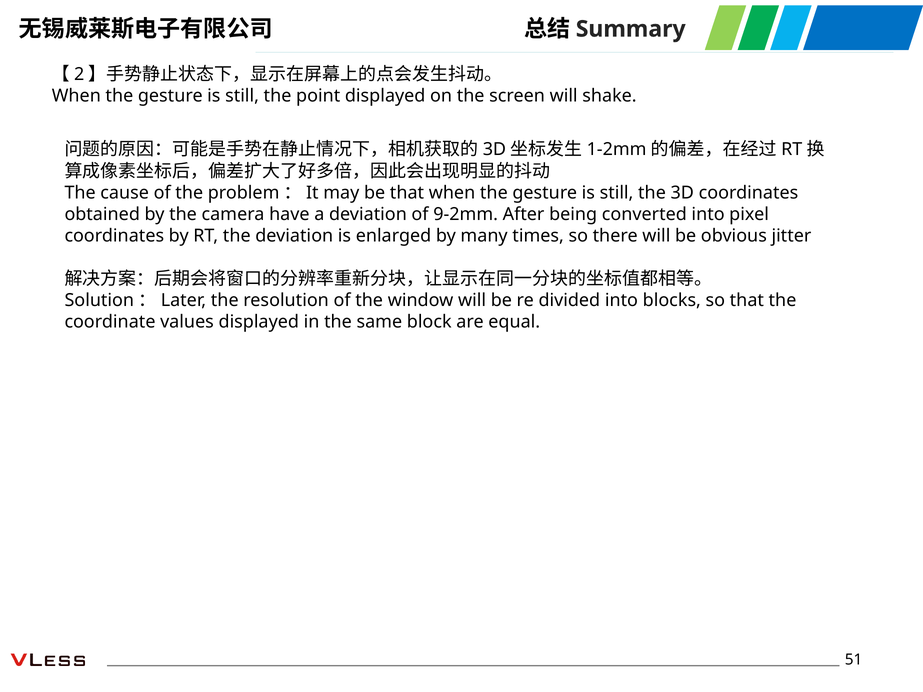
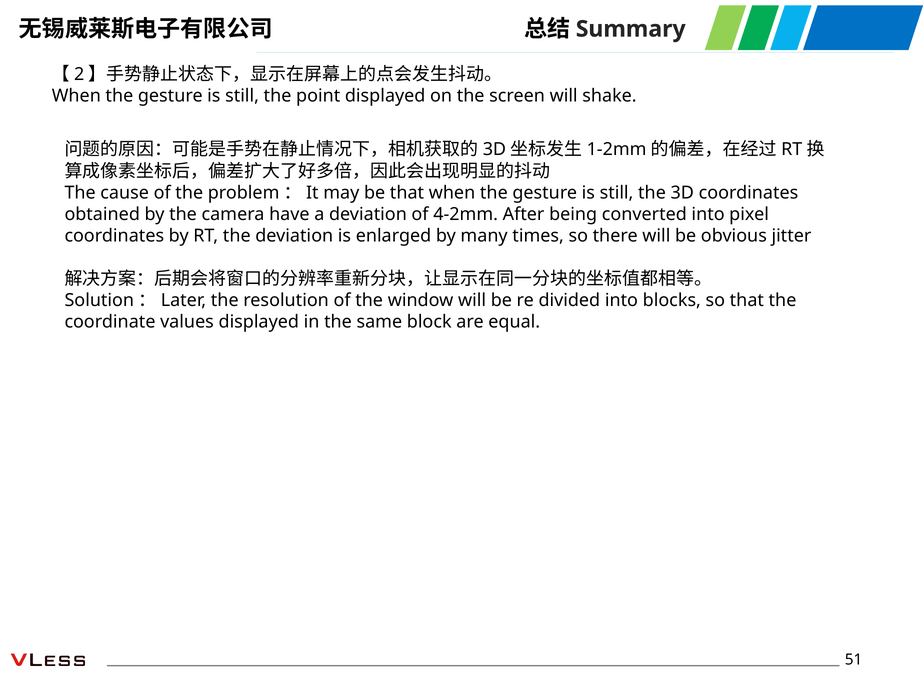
9-2mm: 9-2mm -> 4-2mm (466, 214)
